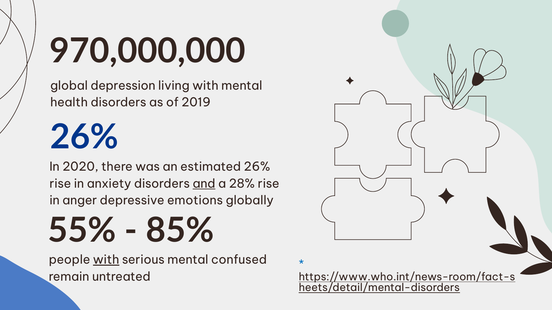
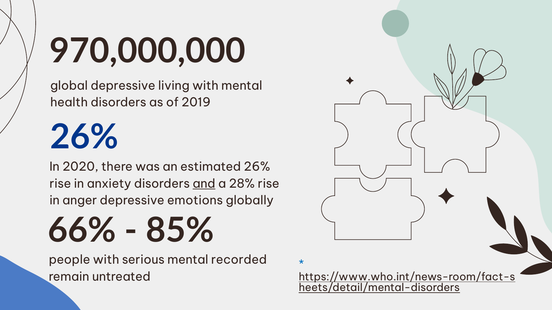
global depression: depression -> depressive (123, 86)
55%: 55% -> 66% (82, 231)
with underline: present -> none (106, 260)
confused: confused -> recorded (239, 260)
